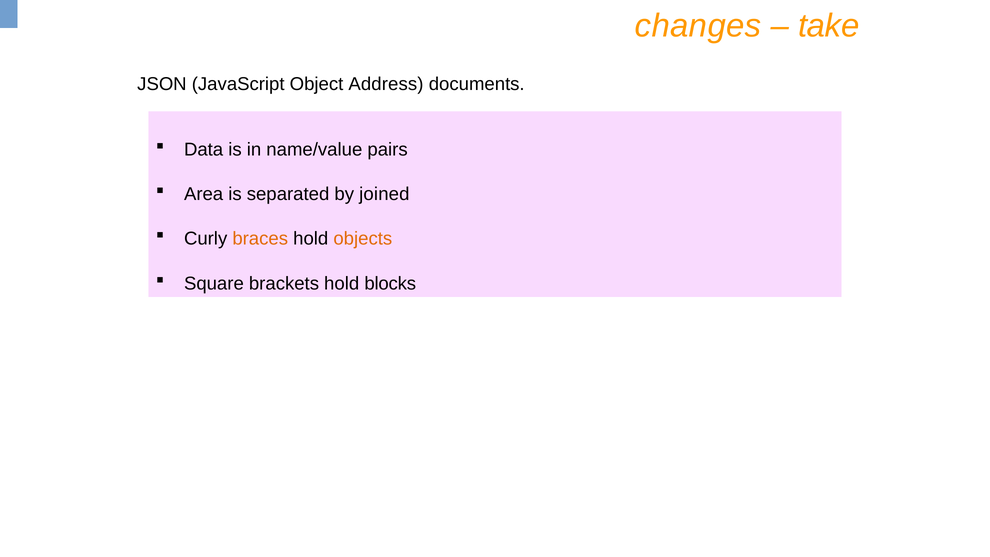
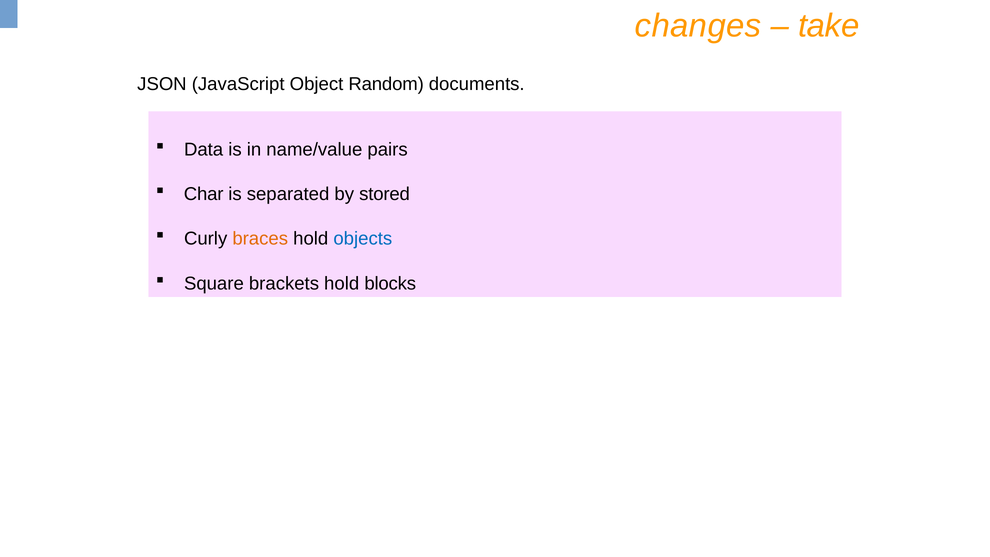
Address: Address -> Random (386, 84)
Area: Area -> Char (204, 194)
joined: joined -> stored (385, 194)
objects colour: orange -> blue (363, 239)
